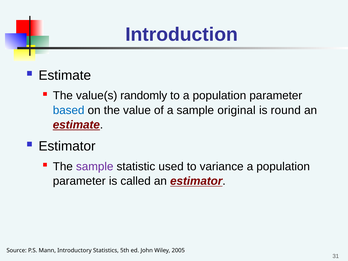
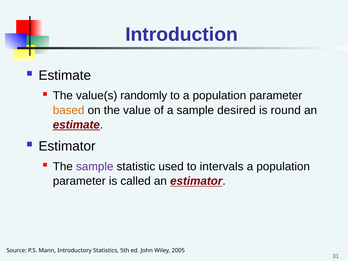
based colour: blue -> orange (69, 110)
original: original -> desired (237, 110)
variance: variance -> intervals (222, 167)
